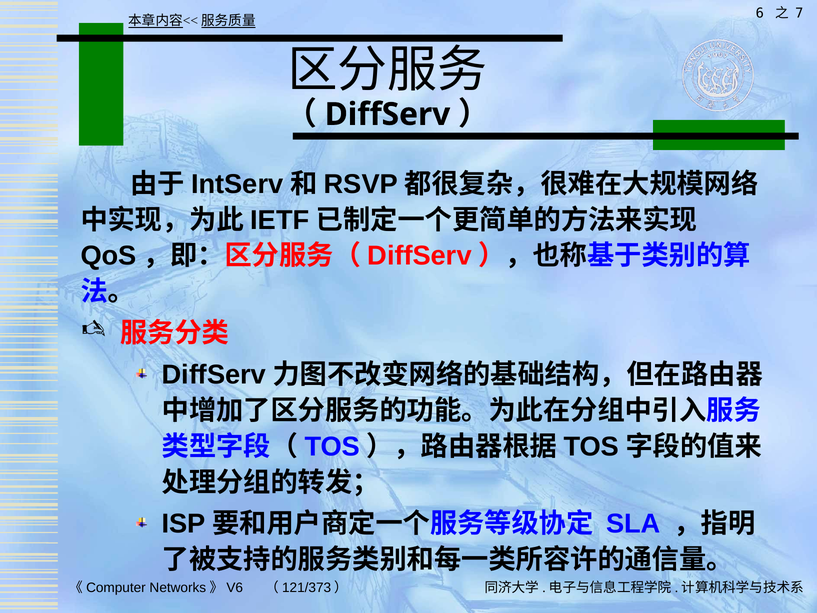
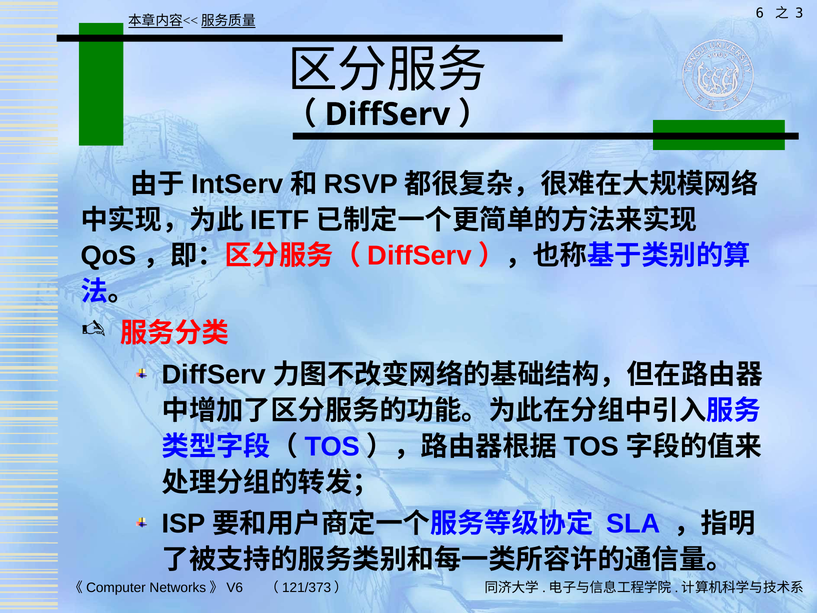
7: 7 -> 3 (799, 13)
